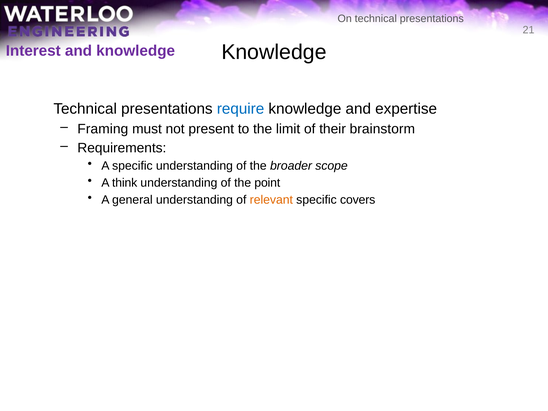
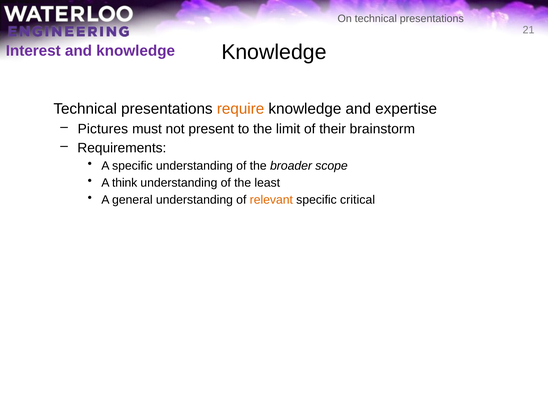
require colour: blue -> orange (241, 109)
Framing: Framing -> Pictures (103, 129)
point: point -> least (267, 183)
covers: covers -> critical (358, 200)
